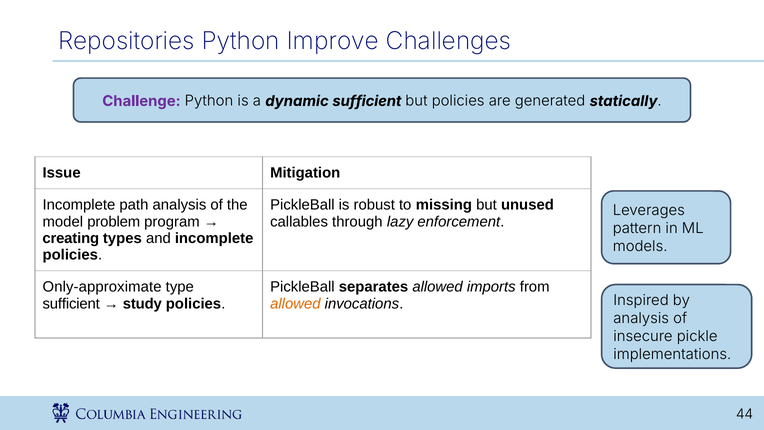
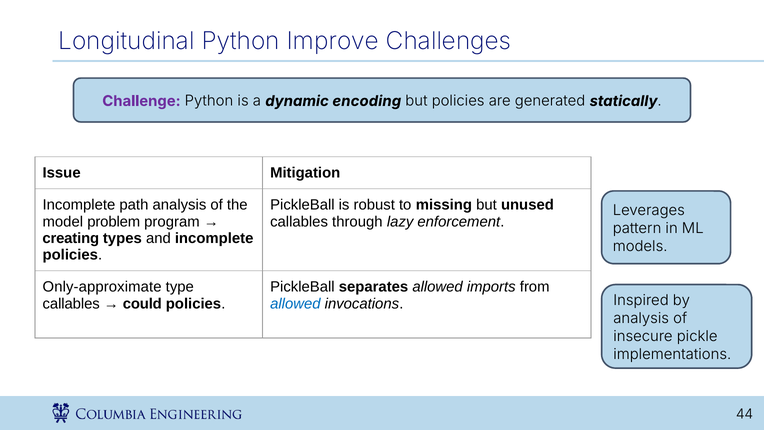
Repositories: Repositories -> Longitudinal (126, 41)
dynamic sufficient: sufficient -> encoding (367, 101)
sufficient: sufficient -> callables (71, 304)
study: study -> could (142, 304)
allowed colour: orange -> blue (295, 304)
